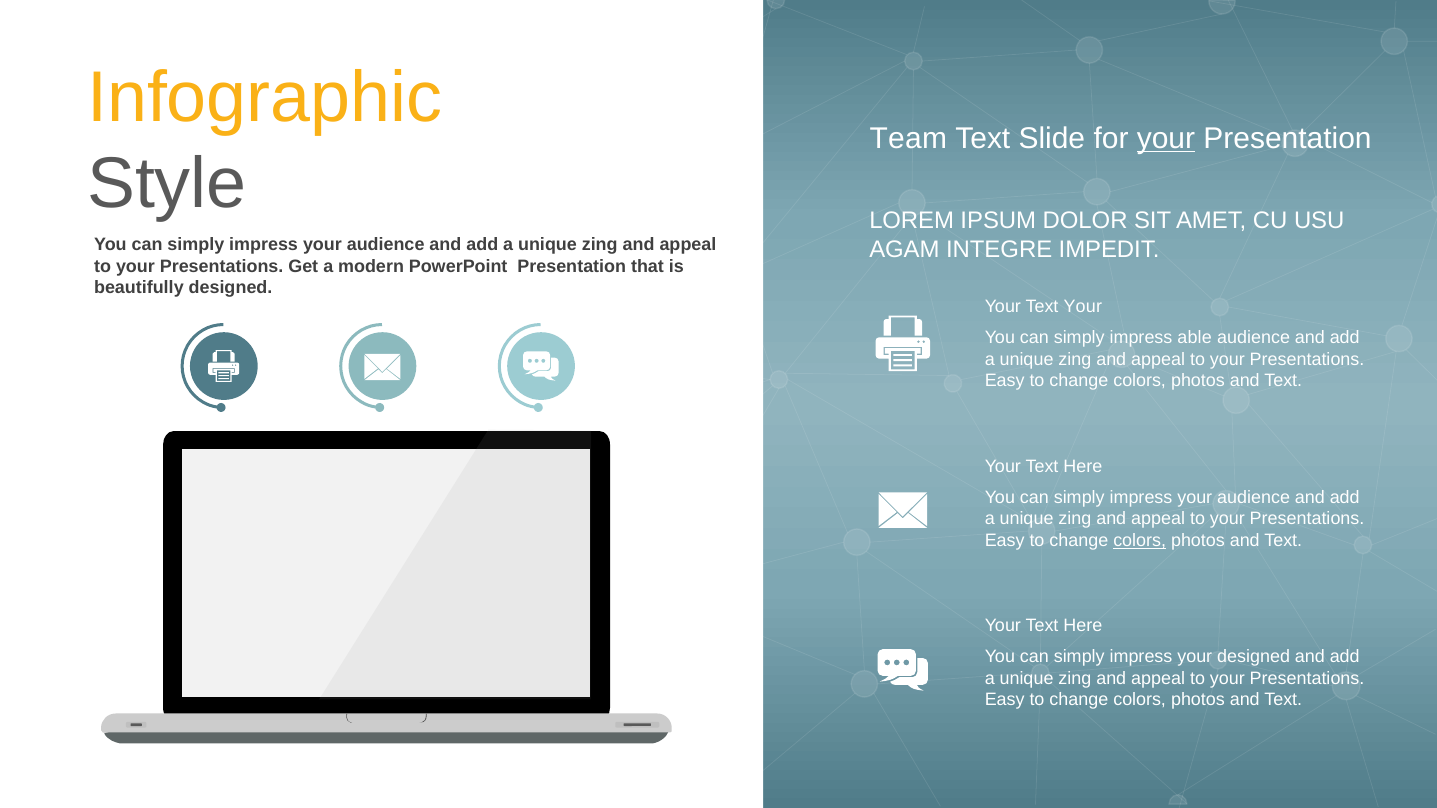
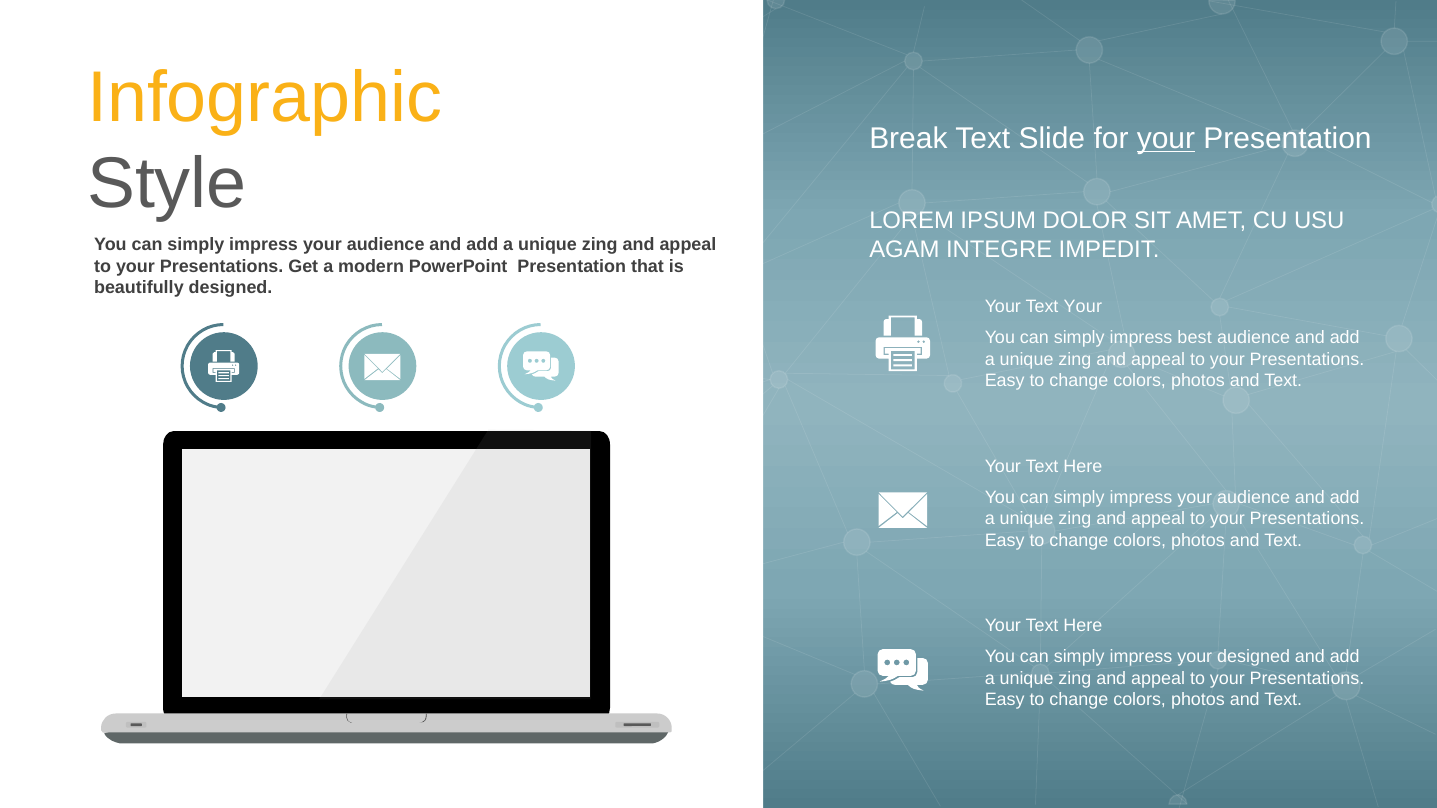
Team: Team -> Break (908, 139)
able: able -> best (1195, 338)
colors underline: present -> none (1140, 541)
